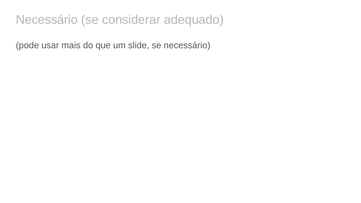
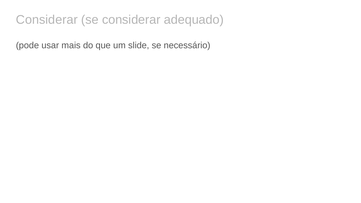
Necessário: Necessário -> Considerar (47, 20)
